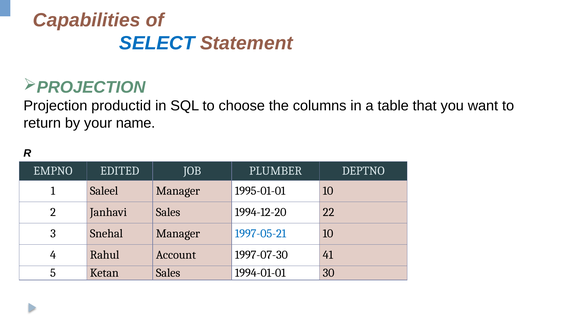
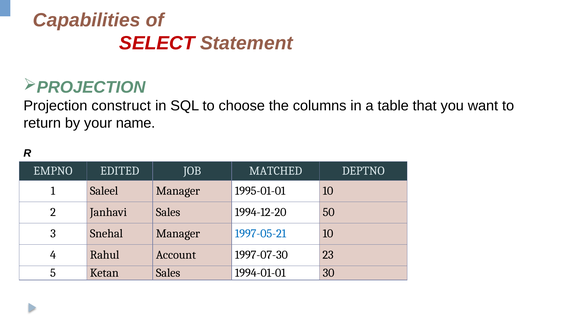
SELECT colour: blue -> red (157, 43)
productid: productid -> construct (121, 106)
PLUMBER: PLUMBER -> MATCHED (276, 171)
22: 22 -> 50 (329, 213)
41: 41 -> 23 (328, 255)
